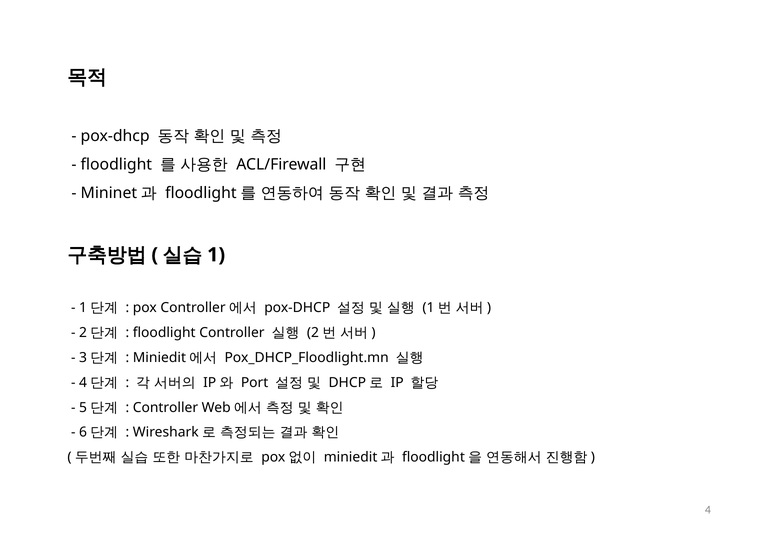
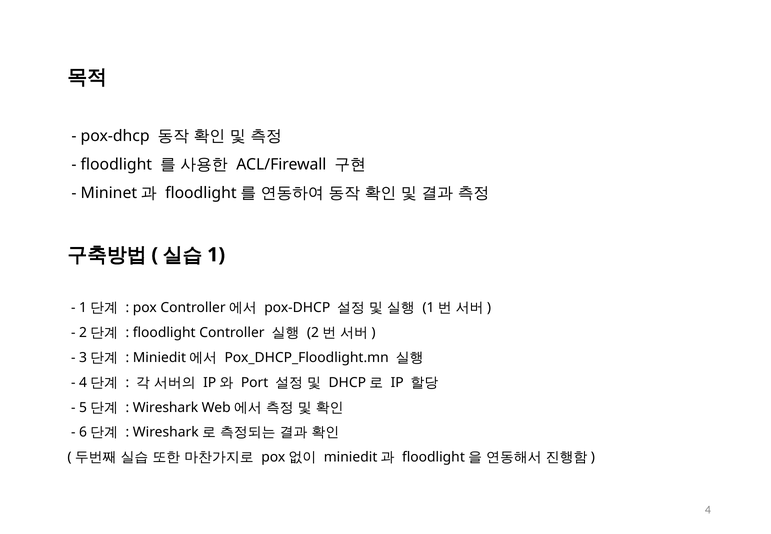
Controller: Controller -> Wireshark (165, 407)
